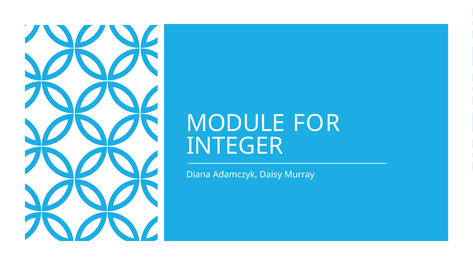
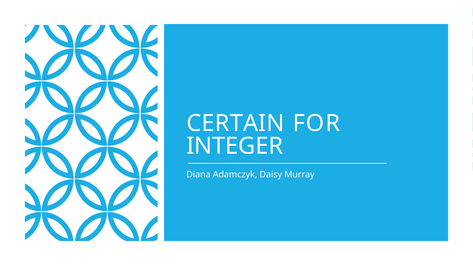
MODULE: MODULE -> CERTAIN (235, 123)
